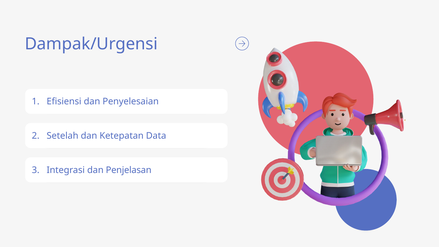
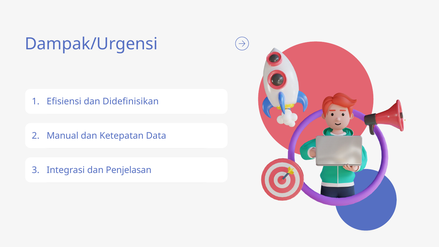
Penyelesaian: Penyelesaian -> Didefinisikan (131, 102)
Setelah: Setelah -> Manual (63, 136)
